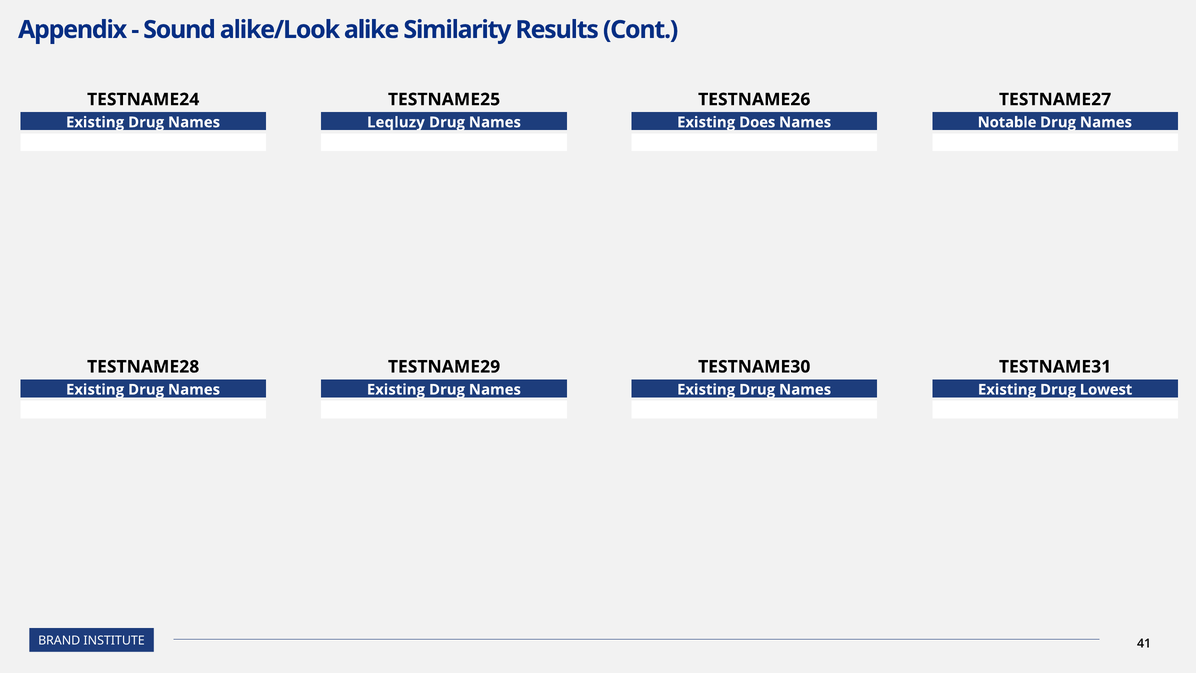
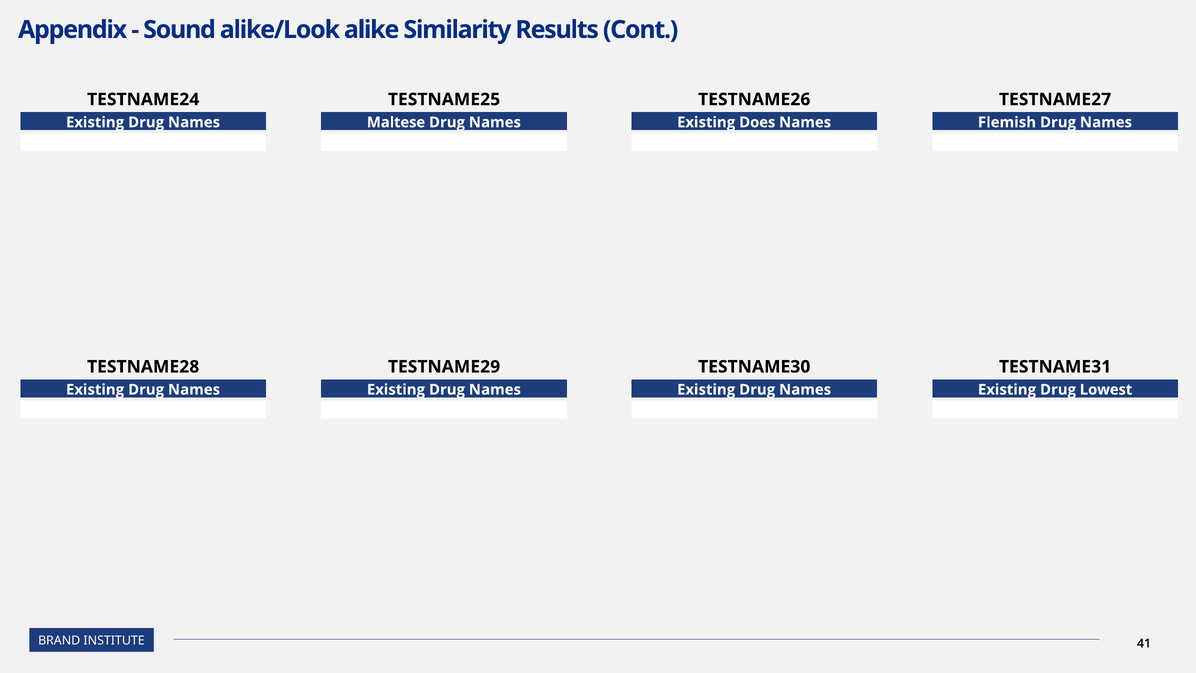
Leqluzy: Leqluzy -> Maltese (396, 122)
Notable: Notable -> Flemish (1007, 122)
